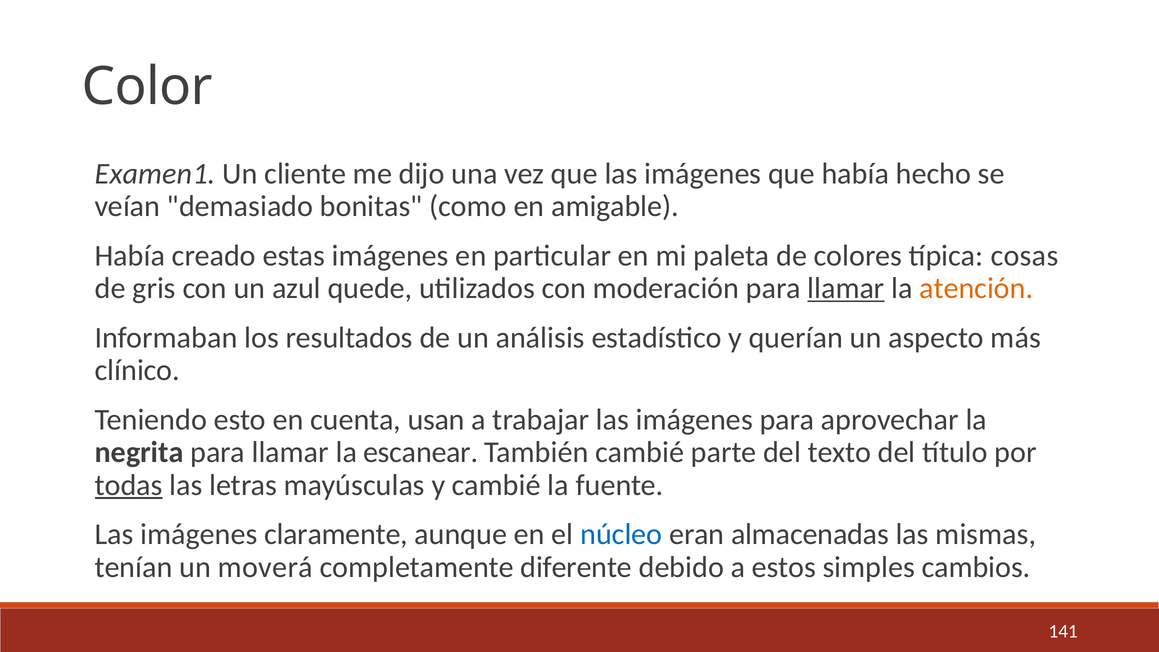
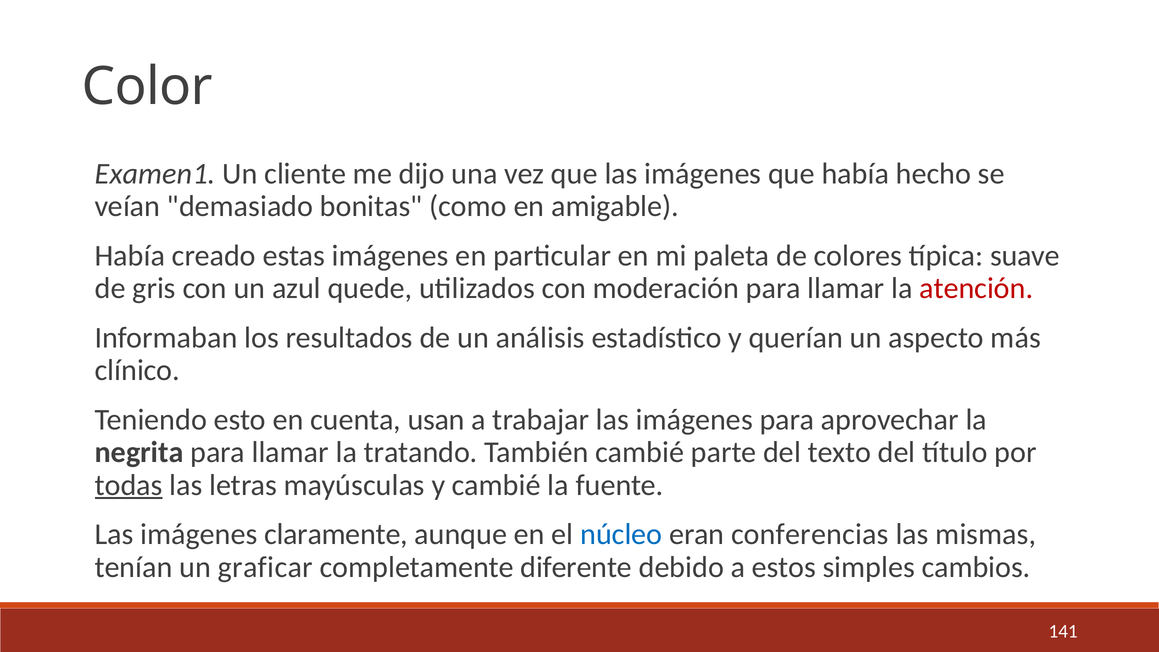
cosas: cosas -> suave (1025, 256)
llamar underline: present -> none (846, 288)
atención colour: orange -> red (976, 288)
escanear: escanear -> tratando (421, 452)
almacenadas: almacenadas -> conferencias (810, 534)
moverá: moverá -> graficar (265, 567)
